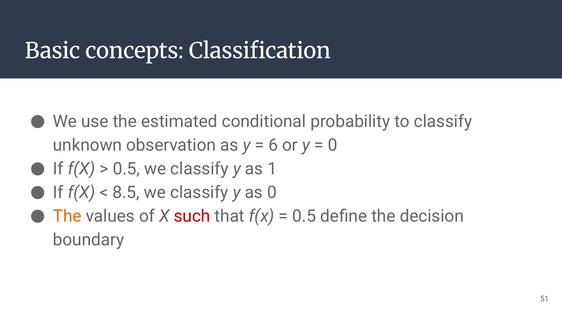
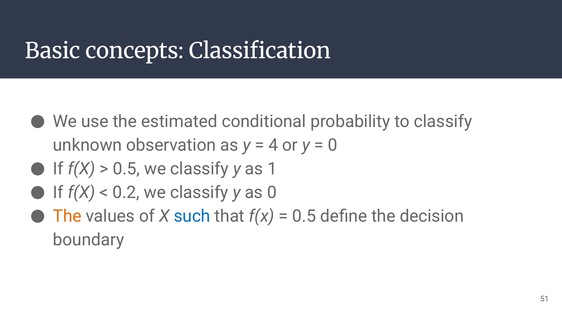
6: 6 -> 4 (273, 145)
8.5: 8.5 -> 0.2 (126, 193)
such colour: red -> blue (192, 216)
